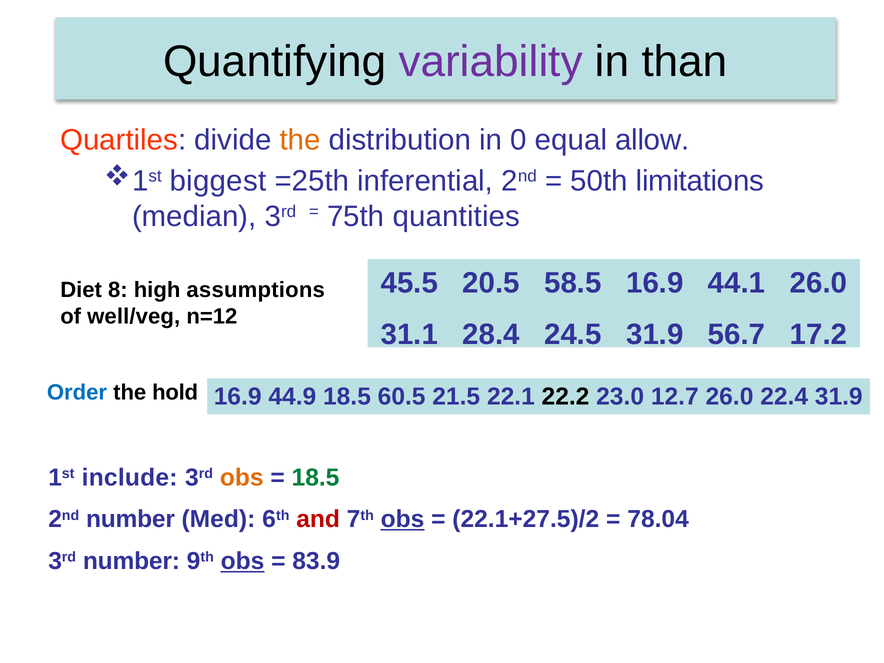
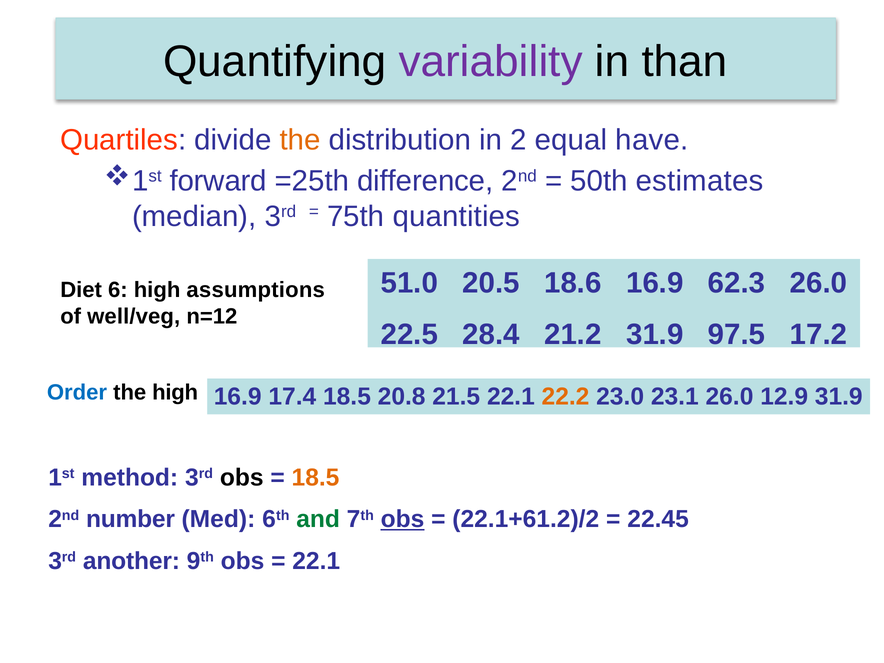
0: 0 -> 2 (519, 140)
allow: allow -> have (652, 140)
biggest: biggest -> forward (218, 181)
inferential: inferential -> difference (425, 181)
limitations: limitations -> estimates (700, 181)
45.5: 45.5 -> 51.0 (409, 283)
58.5: 58.5 -> 18.6 (573, 283)
44.1: 44.1 -> 62.3 (737, 283)
8: 8 -> 6 (118, 290)
31.1: 31.1 -> 22.5 (409, 335)
24.5: 24.5 -> 21.2 (573, 335)
56.7: 56.7 -> 97.5 (737, 335)
the hold: hold -> high (175, 392)
44.9: 44.9 -> 17.4 (292, 397)
60.5: 60.5 -> 20.8 (402, 397)
22.2 colour: black -> orange (566, 397)
12.7: 12.7 -> 23.1 (675, 397)
22.4: 22.4 -> 12.9 (784, 397)
include: include -> method (130, 478)
obs colour: orange -> black (242, 478)
18.5 colour: green -> orange (316, 478)
and colour: red -> green (318, 519)
22.1+27.5)/2: 22.1+27.5)/2 -> 22.1+61.2)/2 (526, 519)
78.04: 78.04 -> 22.45 (658, 519)
3rd number: number -> another (131, 561)
obs underline: present -> none (243, 561)
83.9: 83.9 -> 22.1 (316, 561)
